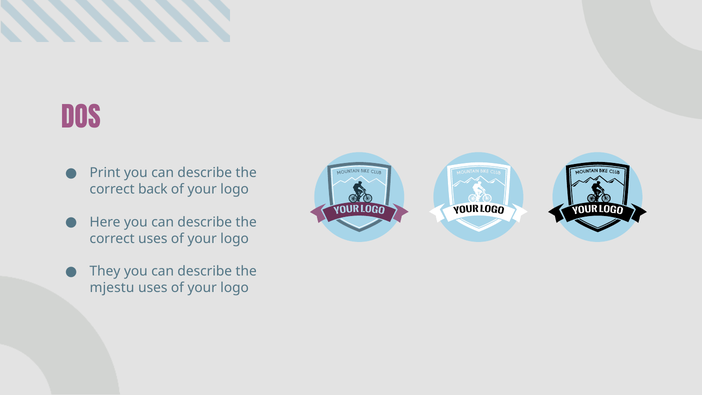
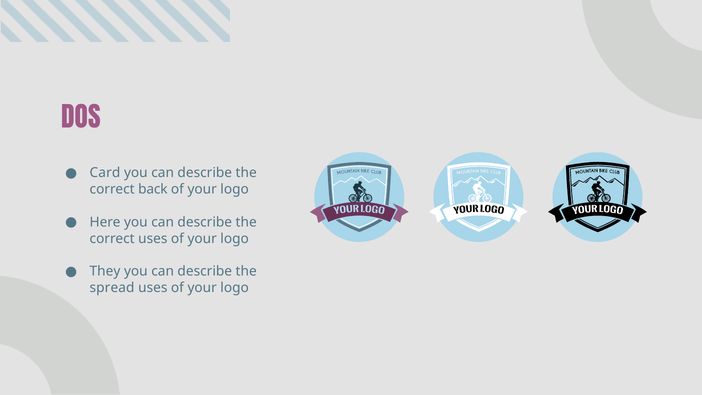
Print: Print -> Card (105, 173)
mjestu: mjestu -> spread (112, 288)
